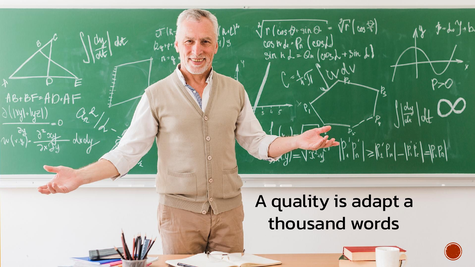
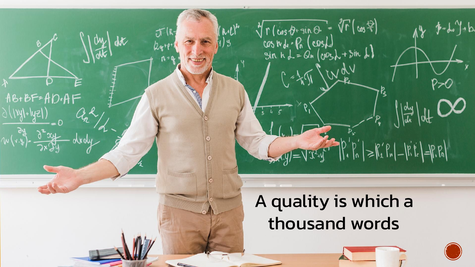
adapt: adapt -> which (376, 201)
